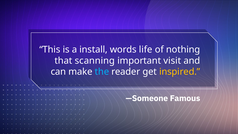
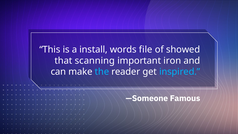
life: life -> file (146, 49)
nothing: nothing -> showed (183, 49)
visit: visit -> iron (172, 61)
inspired colour: yellow -> light blue (180, 72)
